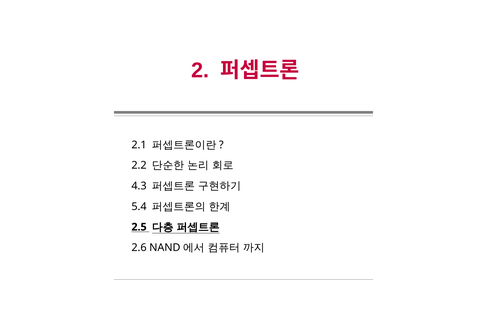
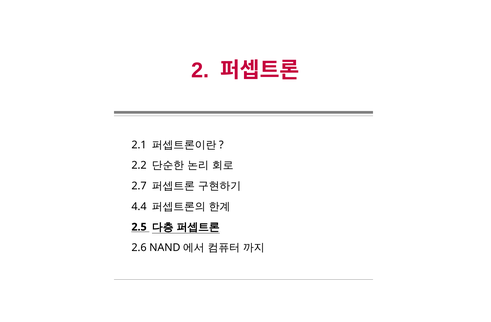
4.3: 4.3 -> 2.7 (139, 186)
5.4: 5.4 -> 4.4 (139, 207)
